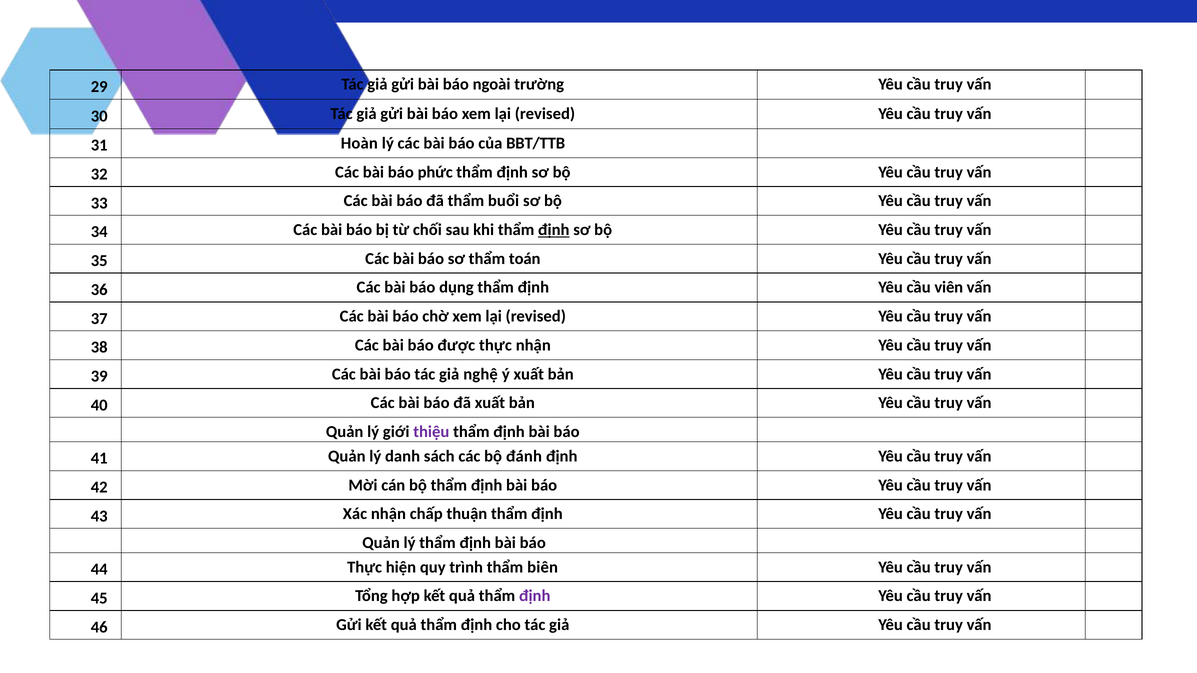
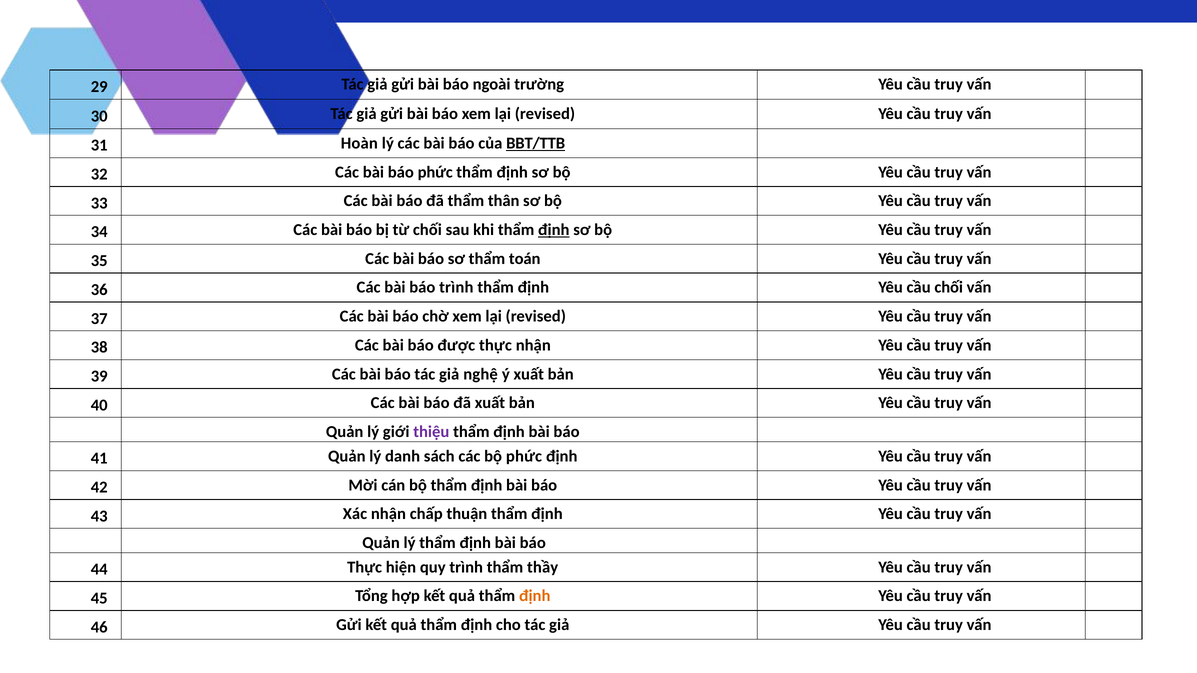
BBT/TTB underline: none -> present (536, 143)
buổi: buổi -> thân (504, 201)
báo dụng: dụng -> trình (456, 288)
cầu viên: viên -> chối (949, 288)
bộ đánh: đánh -> phức (524, 456)
biên: biên -> thầy (543, 567)
định colour: purple -> orange (535, 596)
